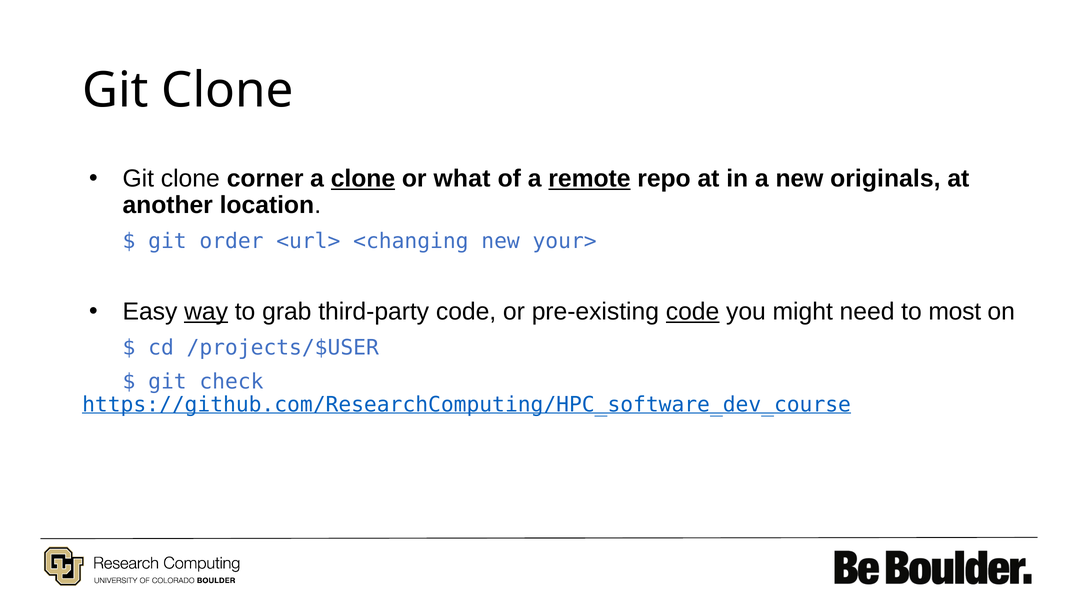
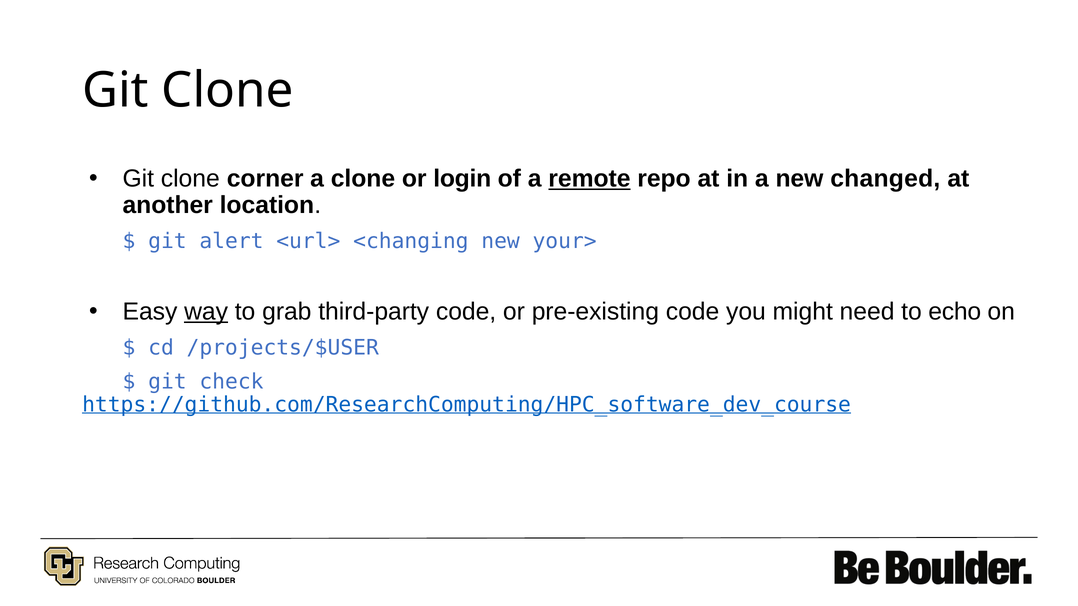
clone underline: present -> none (363, 179)
what: what -> login (462, 179)
originals: originals -> changed (885, 179)
order: order -> alert (231, 241)
code underline: present -> none (693, 312)
most: most -> echo (955, 312)
